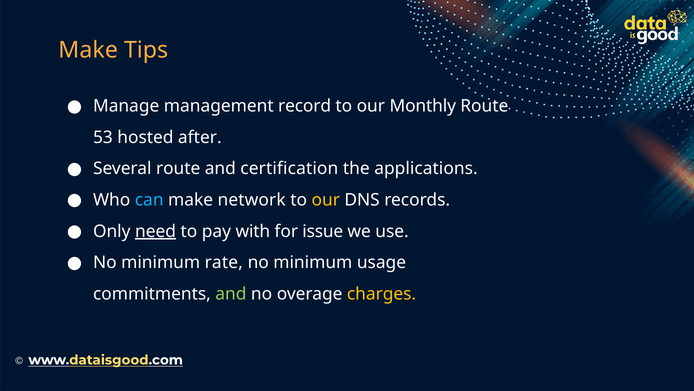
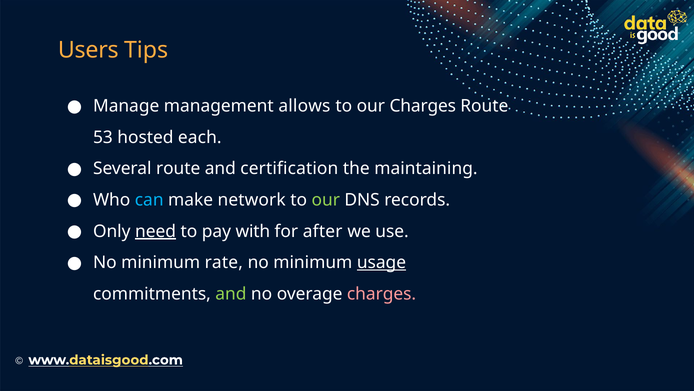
Make: Make -> Users (88, 50)
record: record -> allows (304, 106)
our Monthly: Monthly -> Charges (423, 106)
after: after -> each (200, 137)
applications: applications -> maintaining (426, 168)
our colour: yellow -> light green (326, 200)
issue: issue -> after (323, 231)
usage underline: none -> present (381, 262)
charges colour: yellow -> pink (382, 293)
